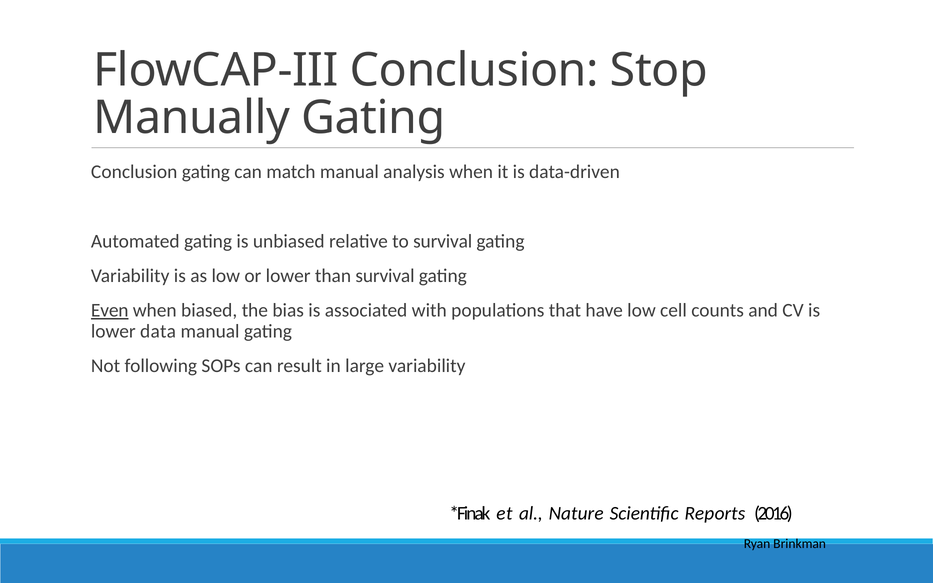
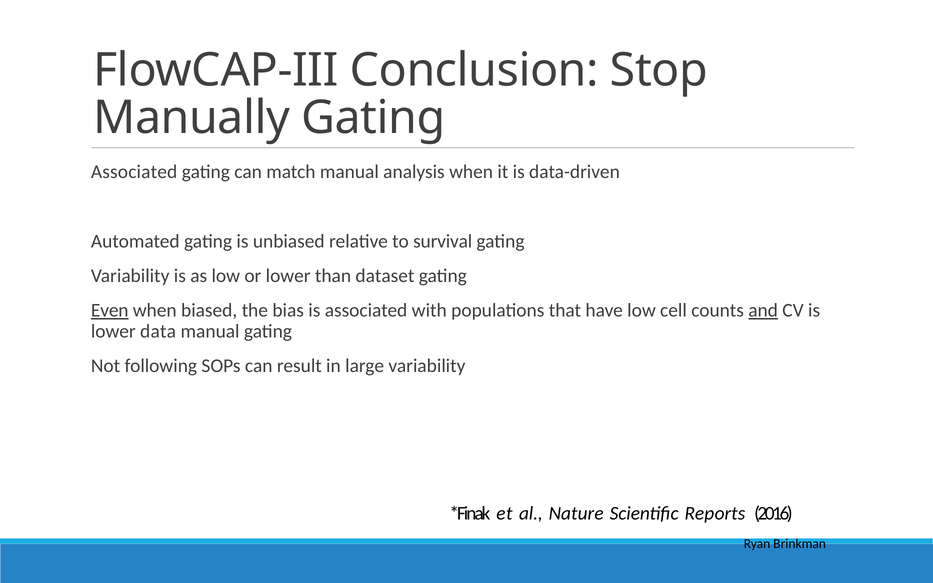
Conclusion: Conclusion -> Associated (134, 172)
than survival: survival -> dataset (385, 276)
and underline: none -> present (763, 311)
